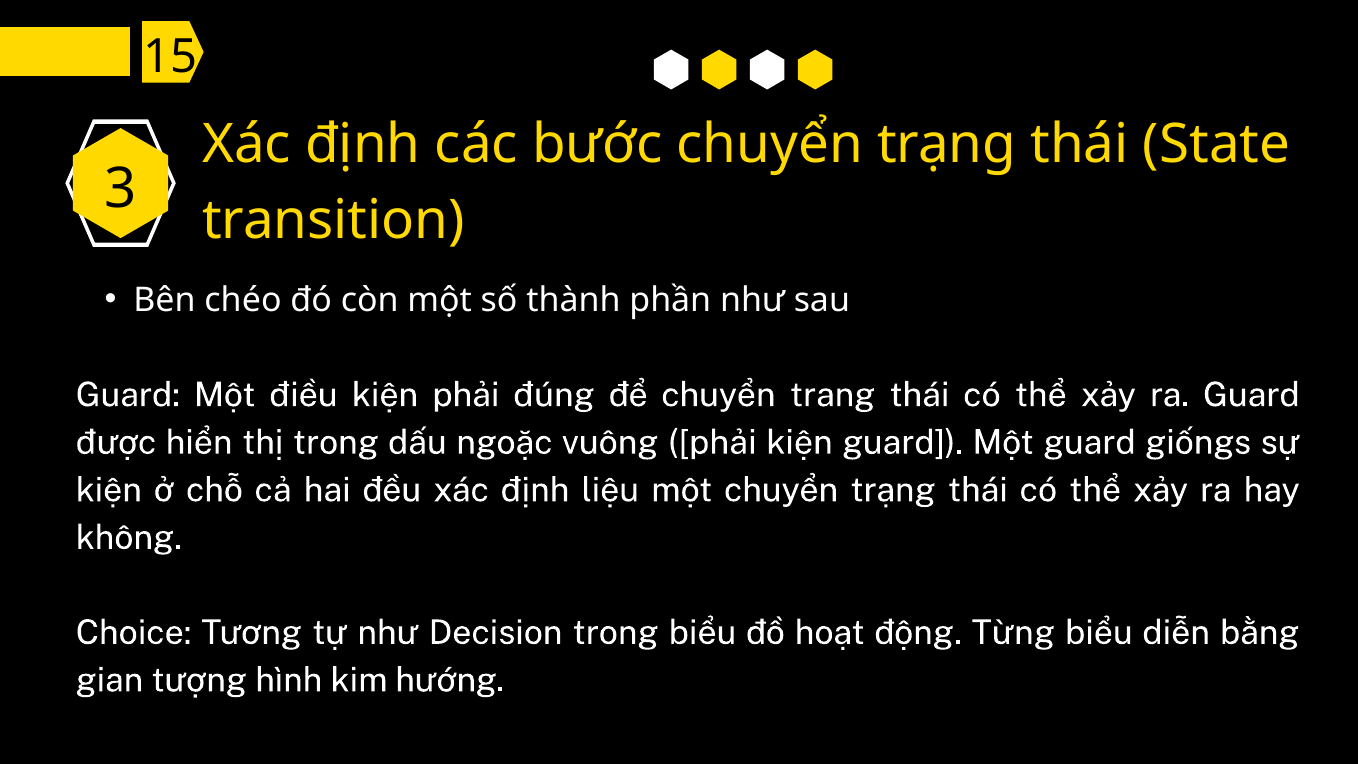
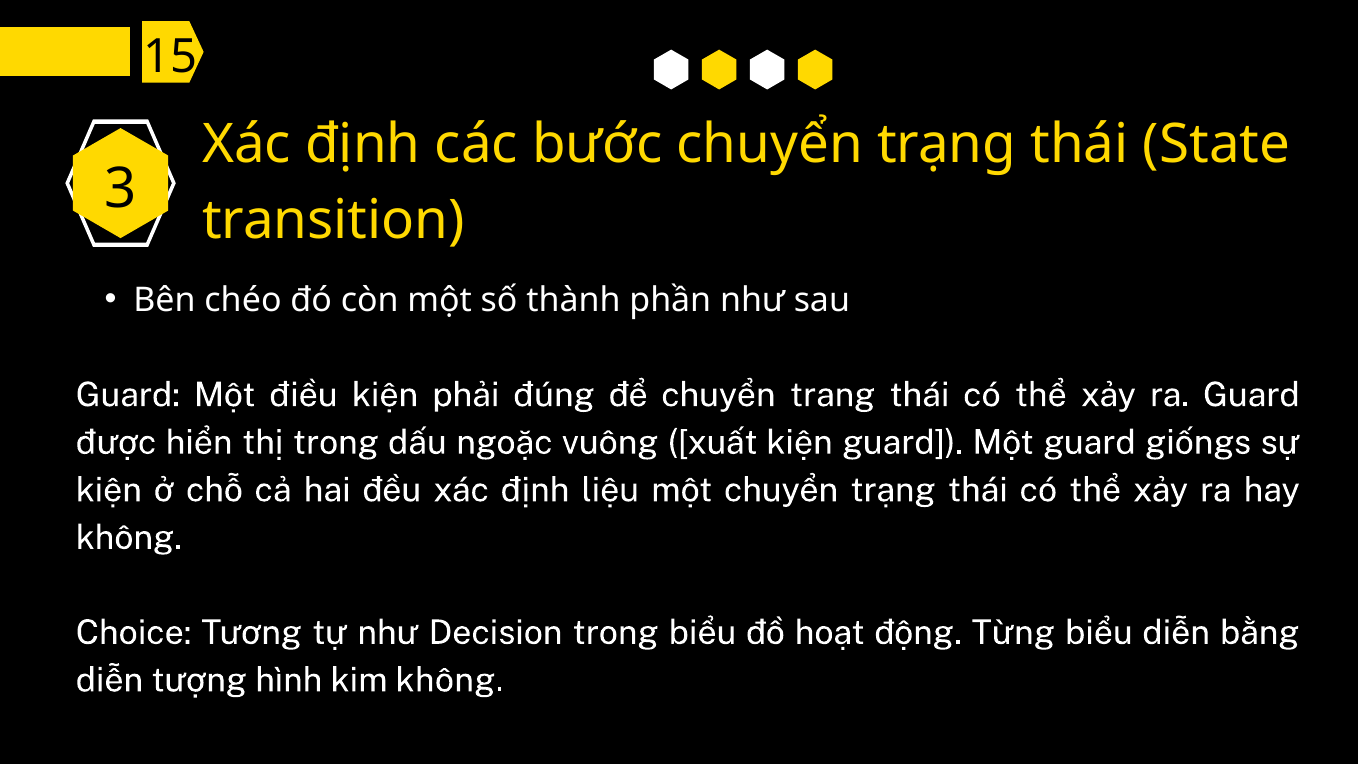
vuông phải: phải -> xuất (713, 442)
gian: gian -> diễn (109, 680)
kim hướng: hướng -> không (449, 680)
